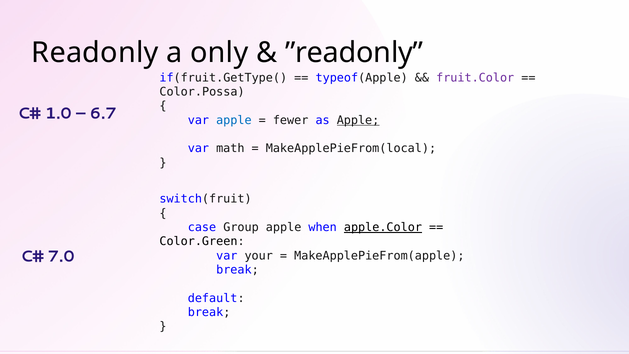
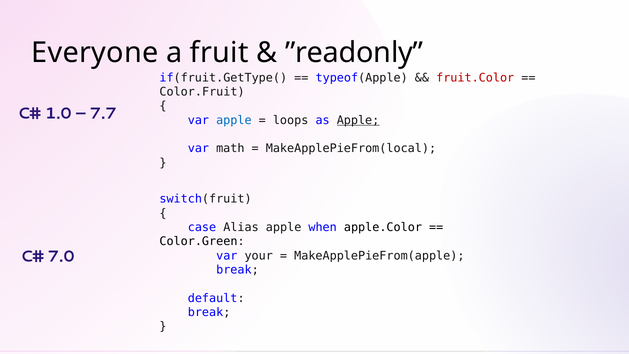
Readonly: Readonly -> Everyone (95, 53)
only: only -> fruit (219, 53)
fruit.Color colour: purple -> red (475, 78)
Color.Possa: Color.Possa -> Color.Fruit (202, 92)
6.7: 6.7 -> 7.7 (103, 114)
fewer: fewer -> loops (291, 120)
Group: Group -> Alias (241, 227)
apple.Color underline: present -> none (383, 227)
